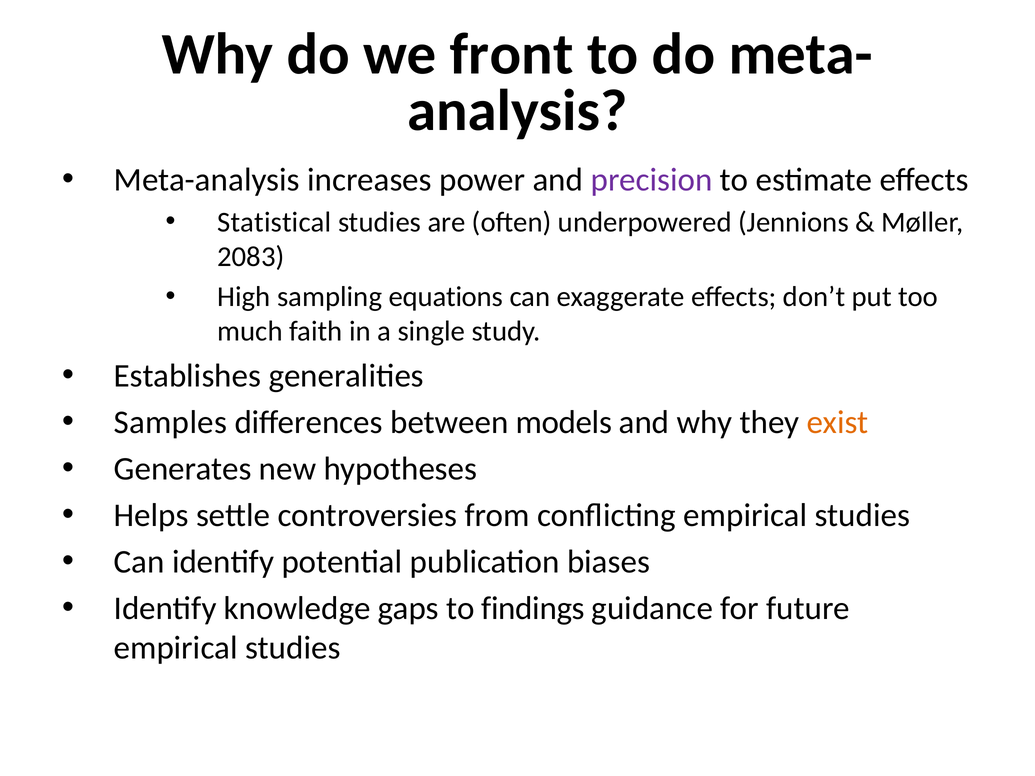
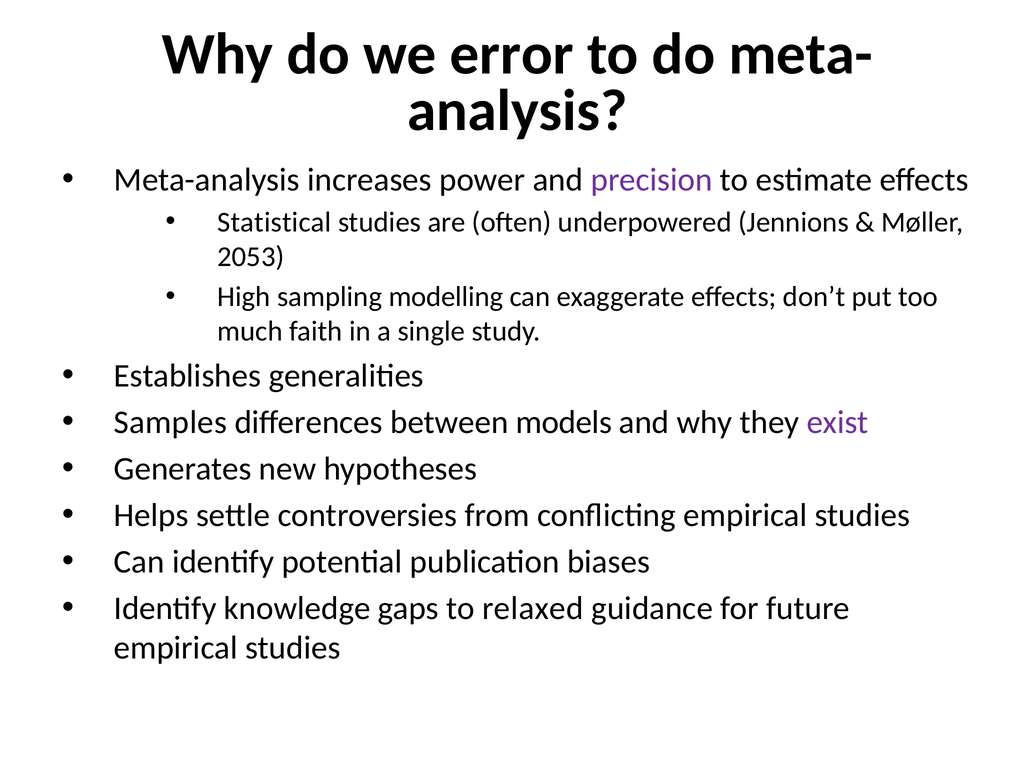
front: front -> error (512, 54)
2083: 2083 -> 2053 (251, 257)
equations: equations -> modelling (446, 297)
exist colour: orange -> purple (838, 422)
findings: findings -> relaxed (533, 608)
